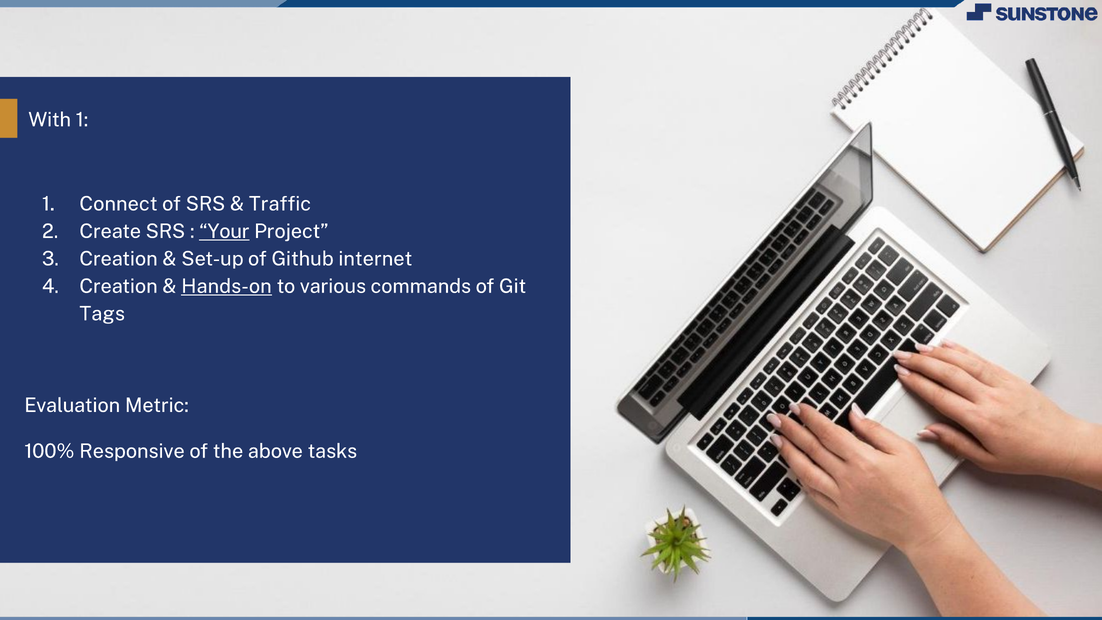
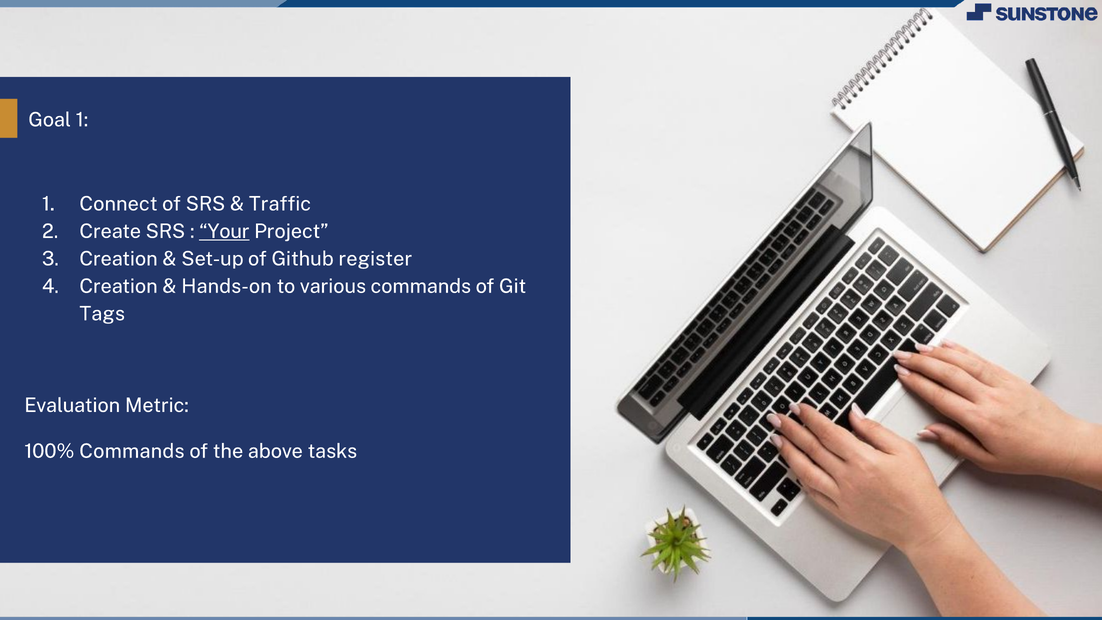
With: With -> Goal (50, 120)
internet: internet -> register (375, 259)
Hands-on underline: present -> none (226, 286)
100% Responsive: Responsive -> Commands (132, 451)
